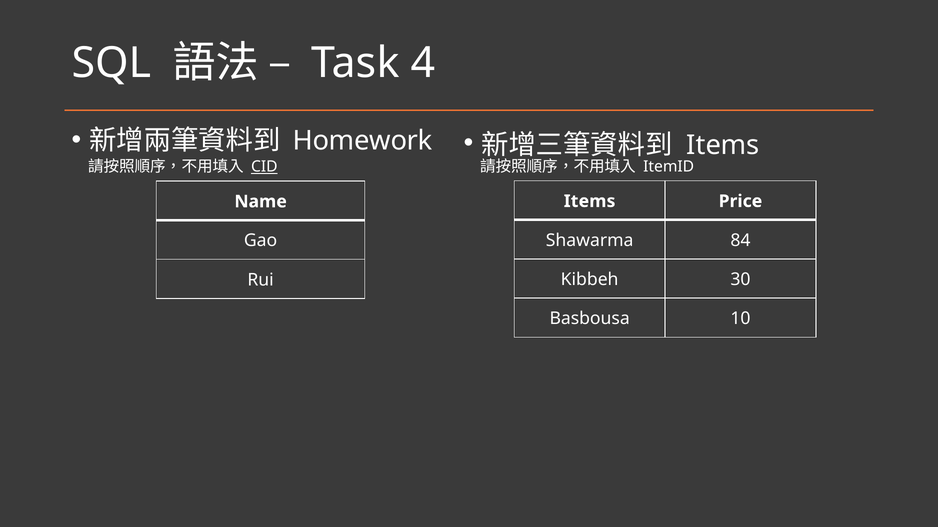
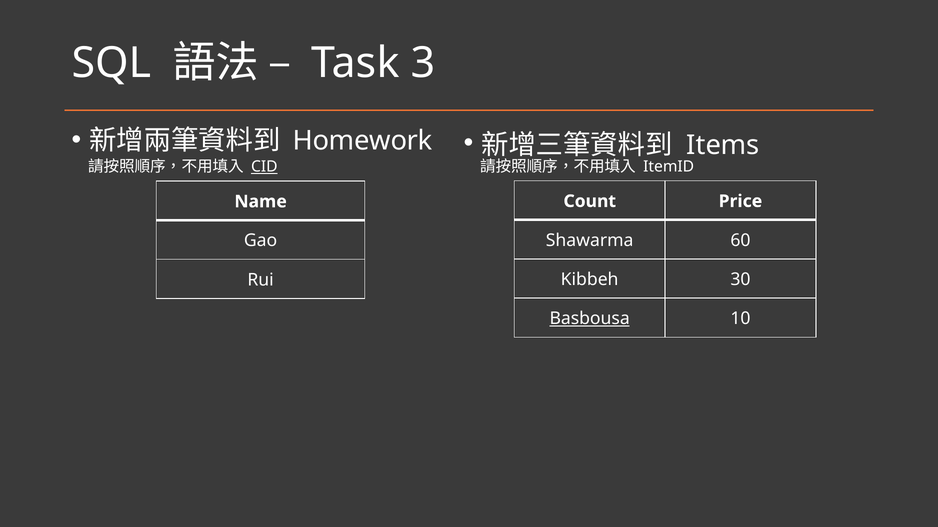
4: 4 -> 3 (423, 63)
Items: Items -> Count (590, 201)
84: 84 -> 60 (740, 241)
Basbousa underline: none -> present (590, 319)
